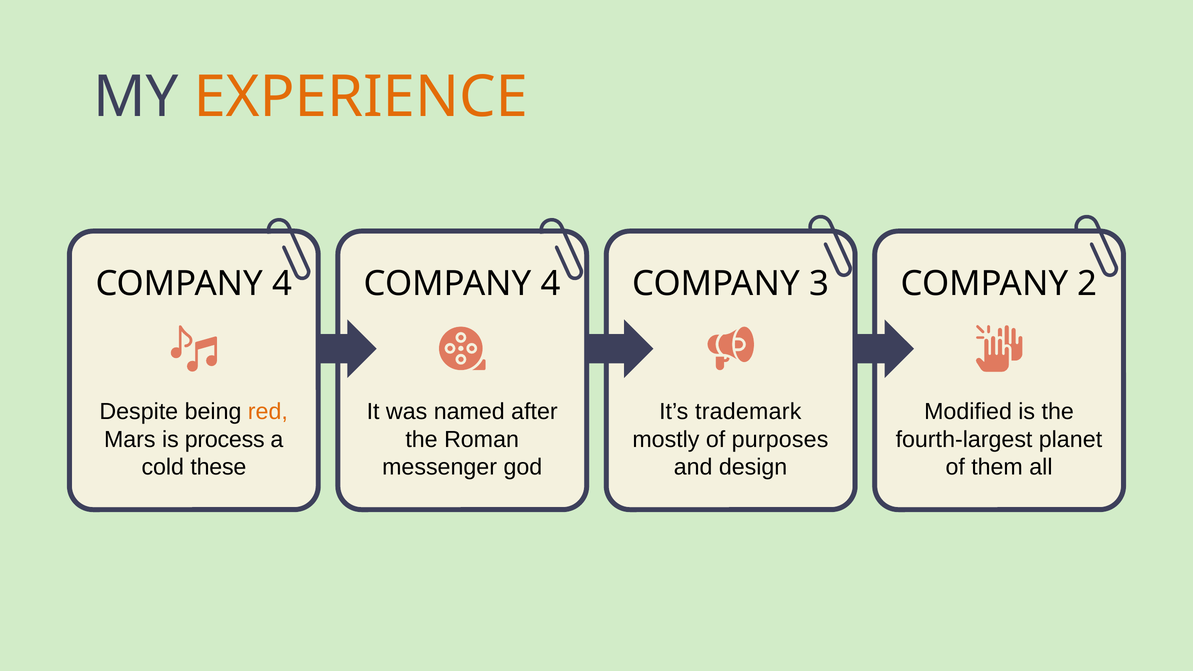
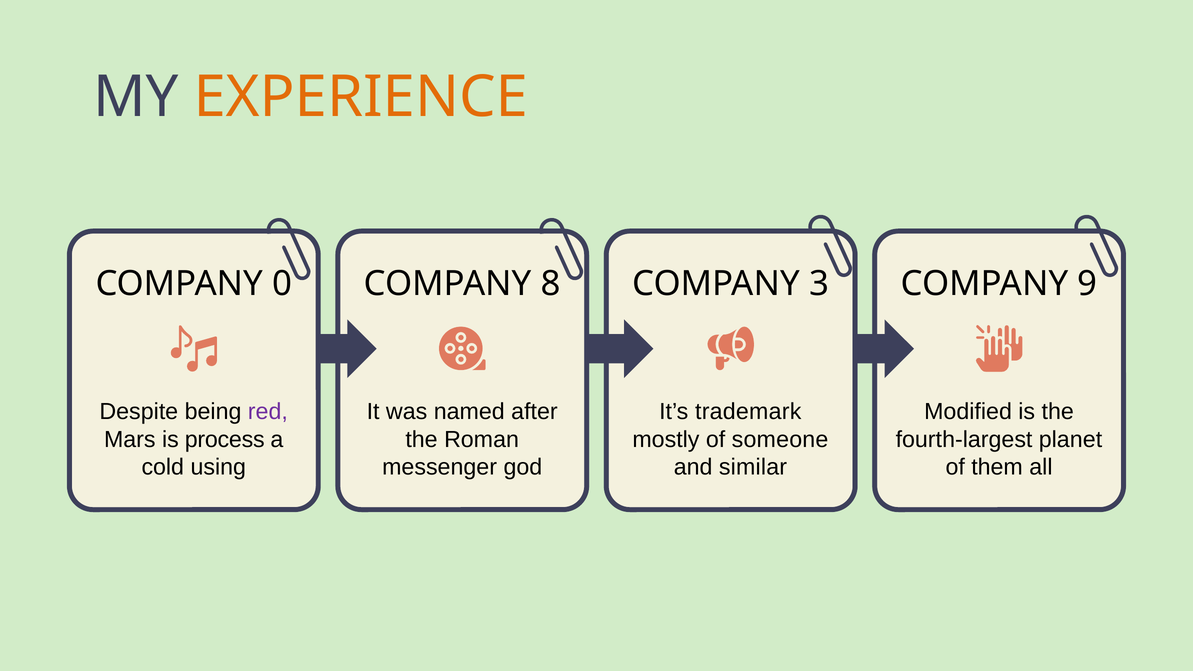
4: 4 -> 0 (282, 284)
4: 4 -> 8 (551, 284)
2: 2 -> 9 (1087, 284)
red colour: orange -> purple (268, 412)
purposes: purposes -> someone (780, 440)
these: these -> using (218, 467)
design: design -> similar (753, 467)
